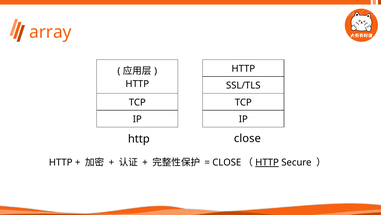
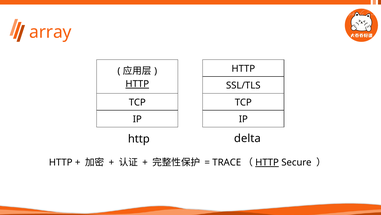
HTTP underline: none -> present (137, 84)
http close: close -> delta (247, 138)
CLOSE: CLOSE -> TRACE (227, 162)
